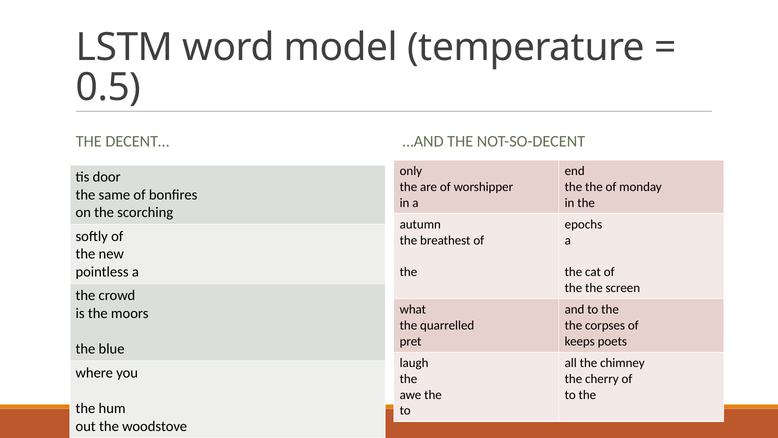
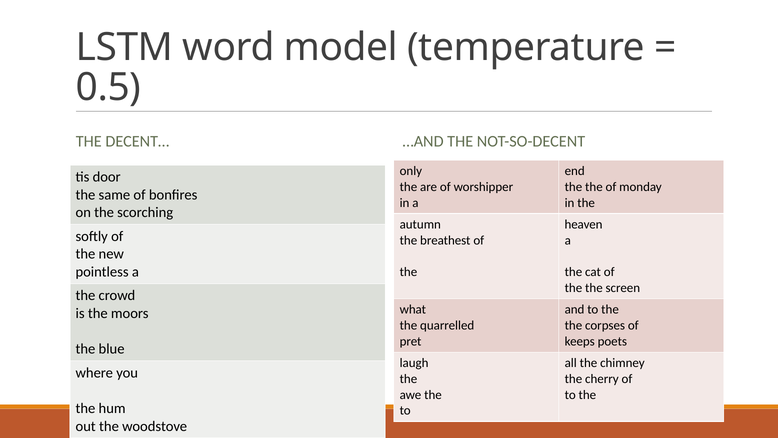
epochs: epochs -> heaven (584, 224)
